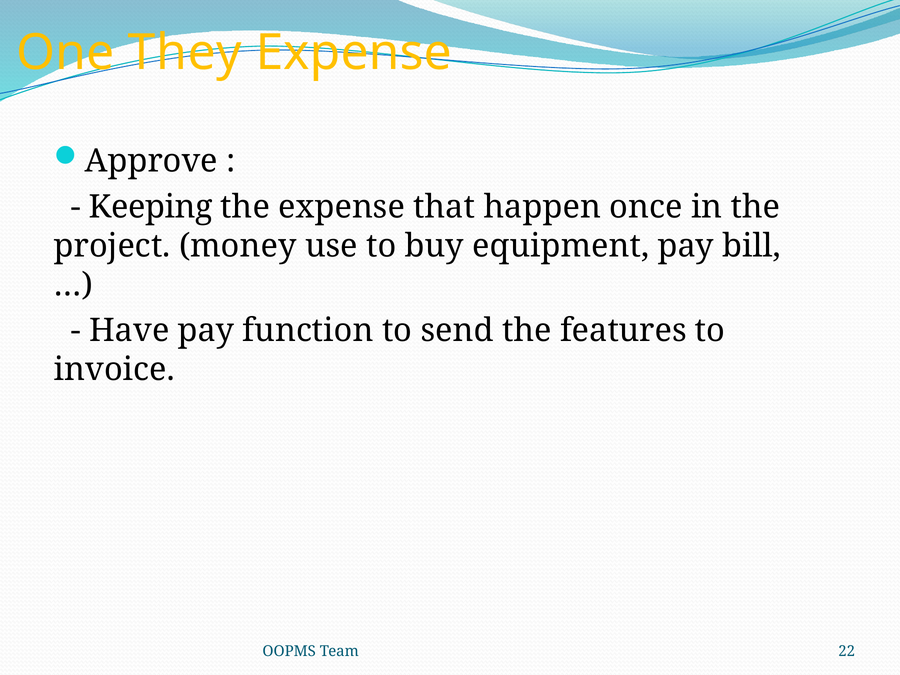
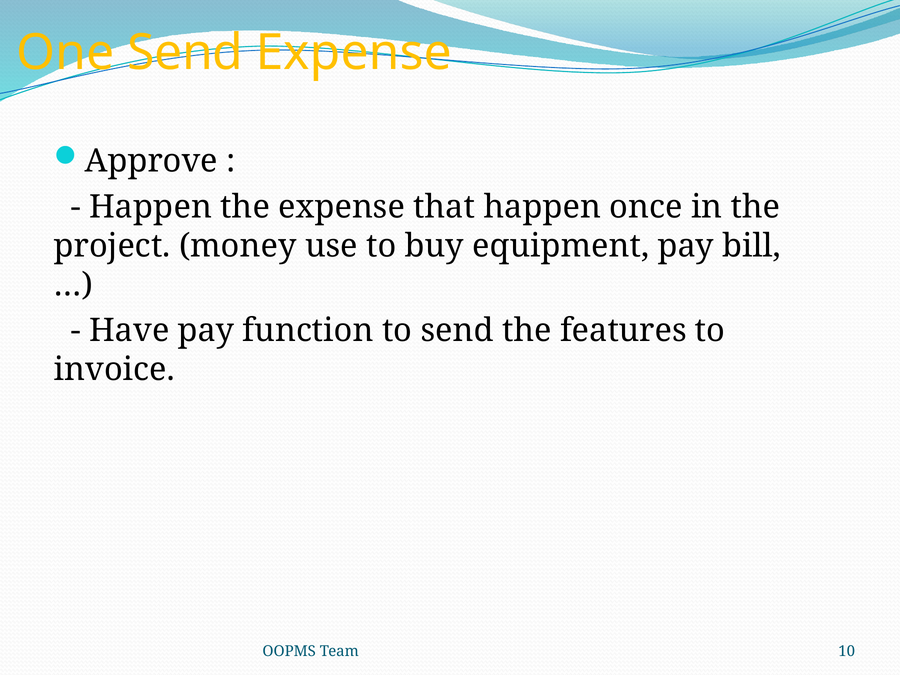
One They: They -> Send (185, 53)
Keeping: Keeping -> Happen (151, 207)
22: 22 -> 10 (847, 651)
